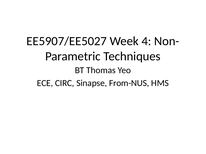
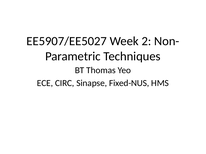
4: 4 -> 2 (146, 41)
From-NUS: From-NUS -> Fixed-NUS (129, 83)
